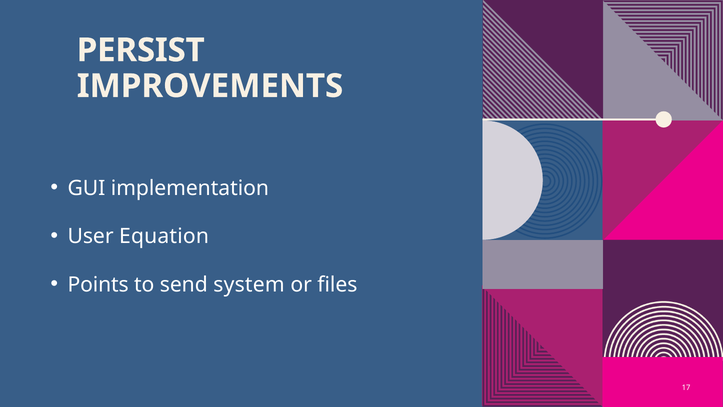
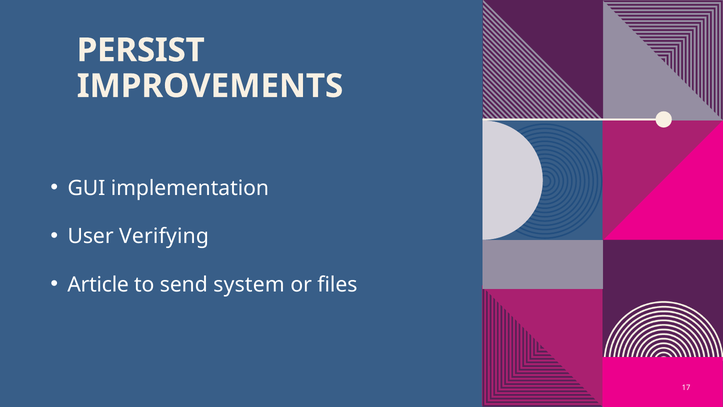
Equation: Equation -> Verifying (164, 236)
Points: Points -> Article (98, 284)
